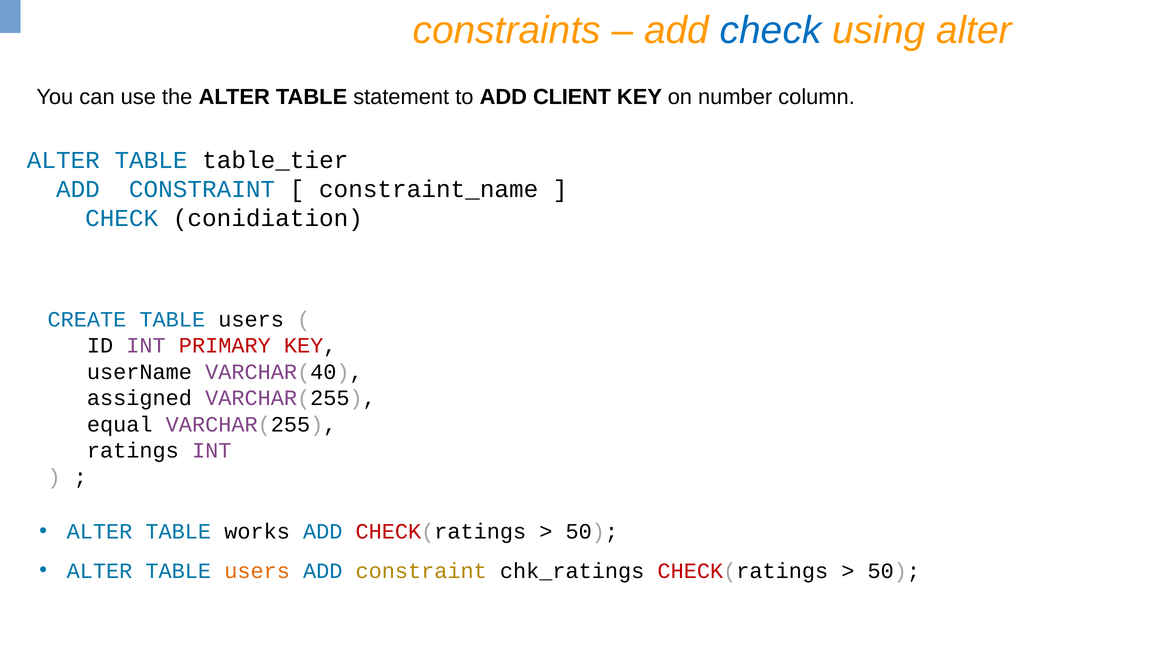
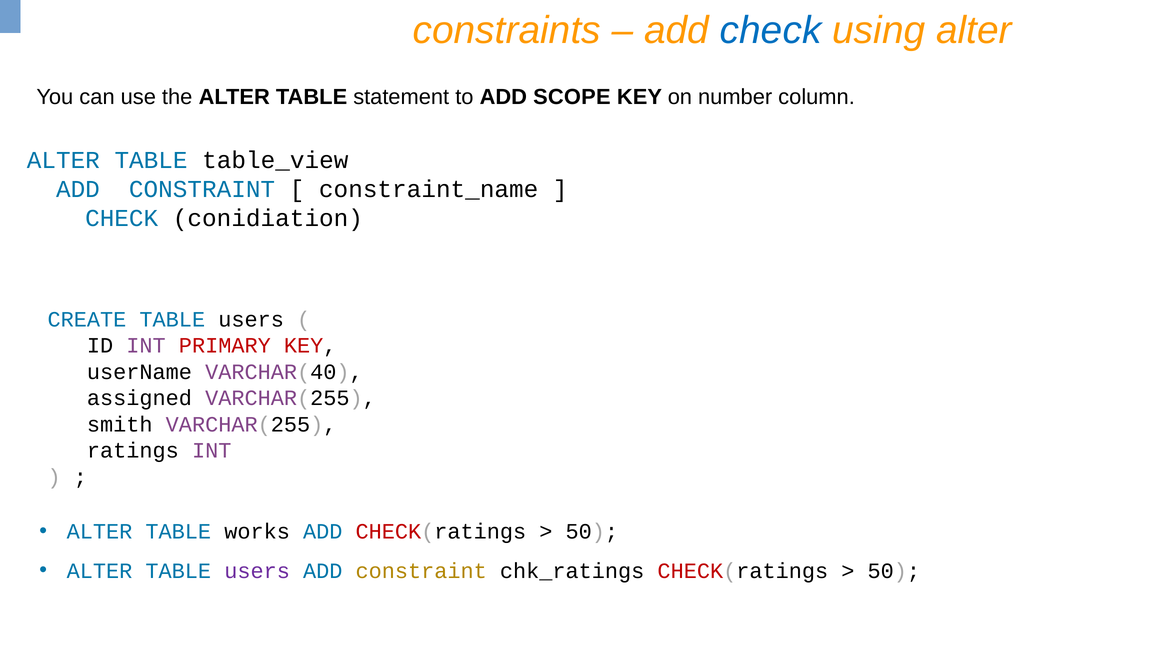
CLIENT: CLIENT -> SCOPE (572, 97)
table_tier: table_tier -> table_view (275, 160)
equal: equal -> smith (120, 425)
users colour: orange -> purple (257, 571)
